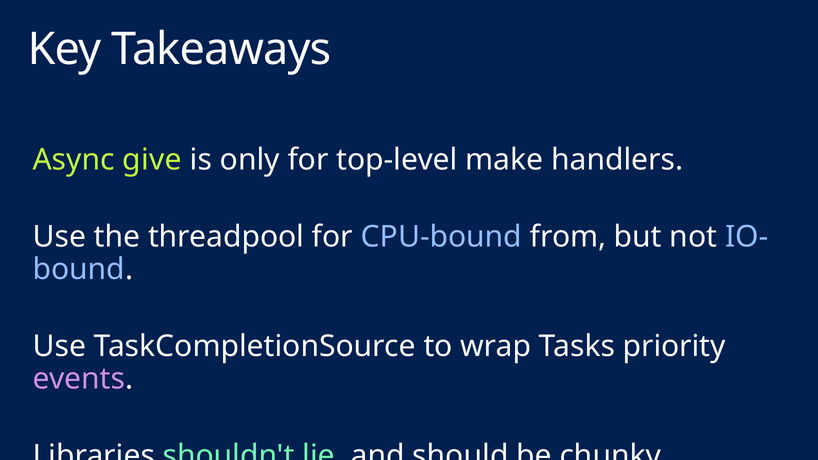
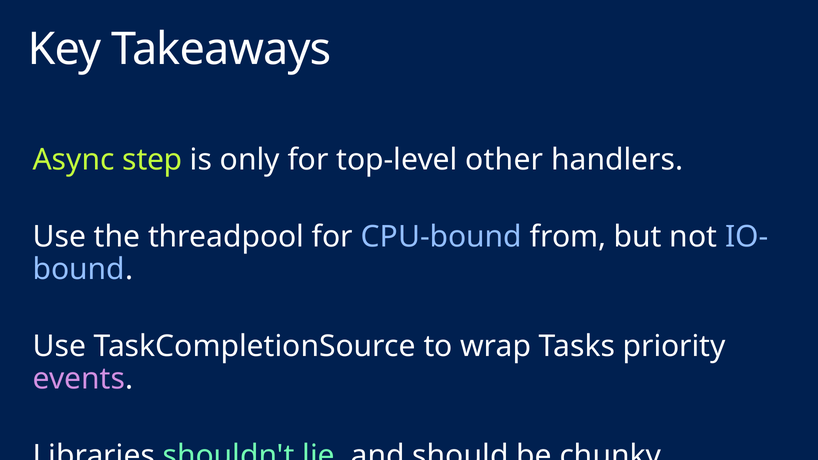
give: give -> step (152, 160)
make: make -> other (504, 160)
